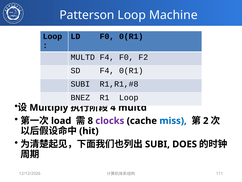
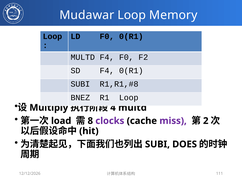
Patterson: Patterson -> Mudawar (87, 15)
Machine: Machine -> Memory (173, 15)
miss colour: blue -> purple (173, 120)
